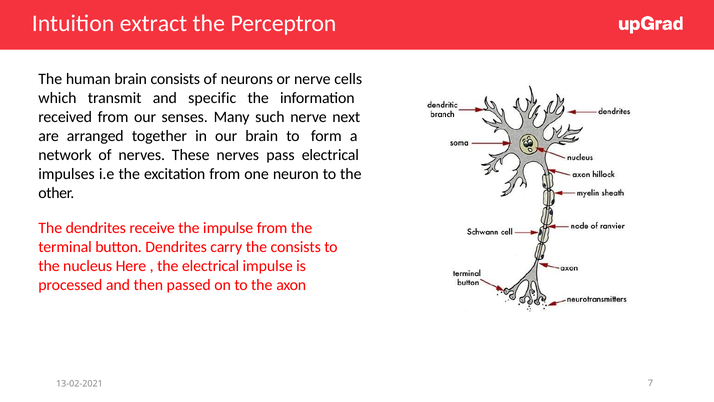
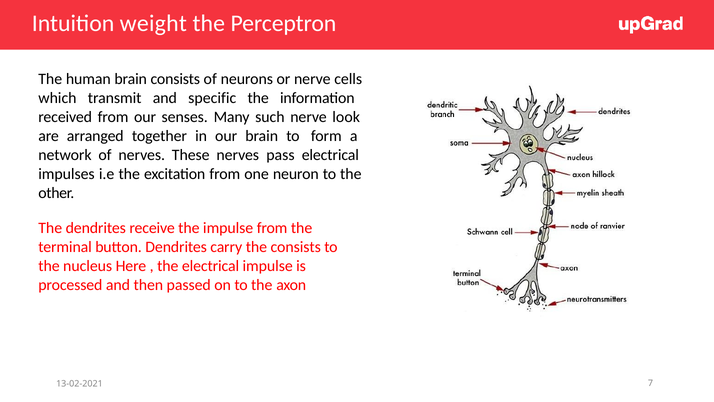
extract: extract -> weight (153, 23)
next: next -> look (346, 117)
